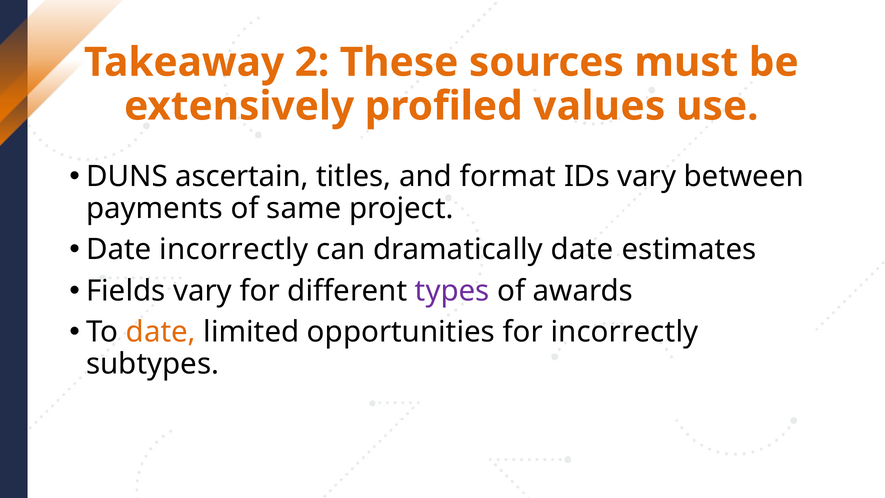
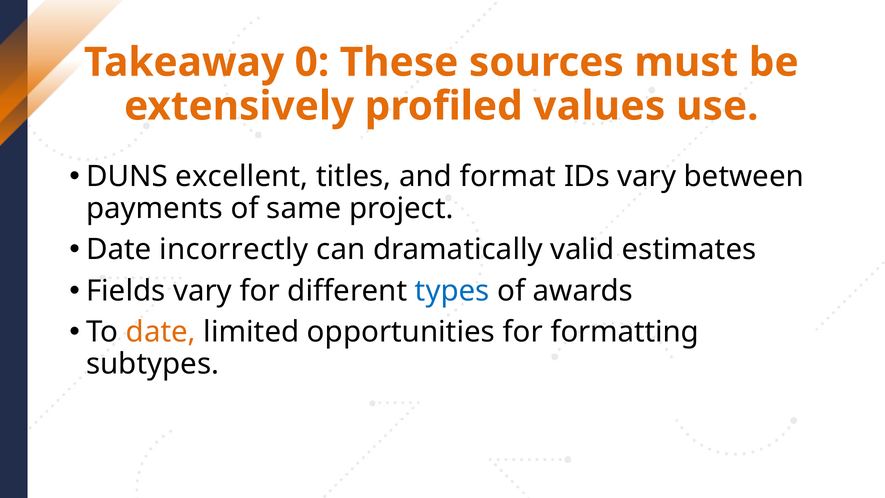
2: 2 -> 0 (312, 62)
ascertain: ascertain -> excellent (242, 177)
dramatically date: date -> valid (582, 250)
types colour: purple -> blue (452, 291)
for incorrectly: incorrectly -> formatting (625, 332)
